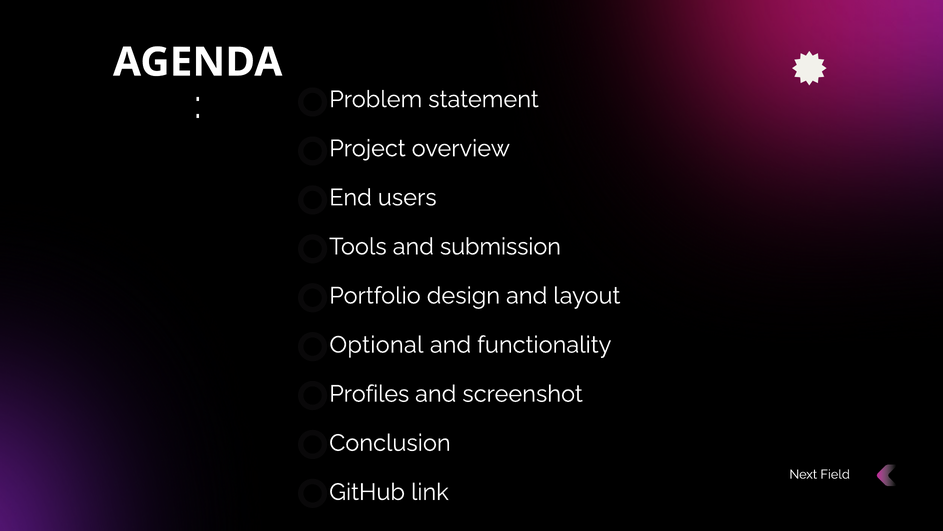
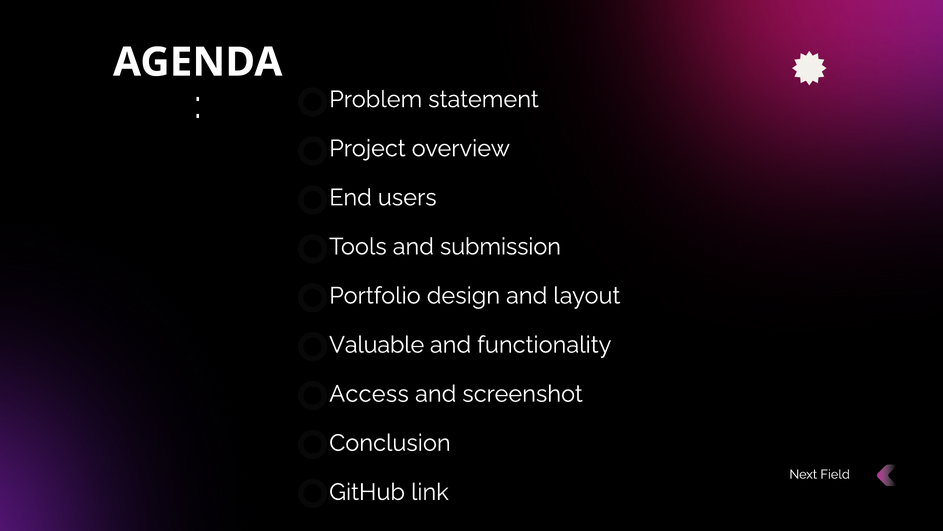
Optional: Optional -> Valuable (377, 344)
Profiles: Profiles -> Access (369, 394)
